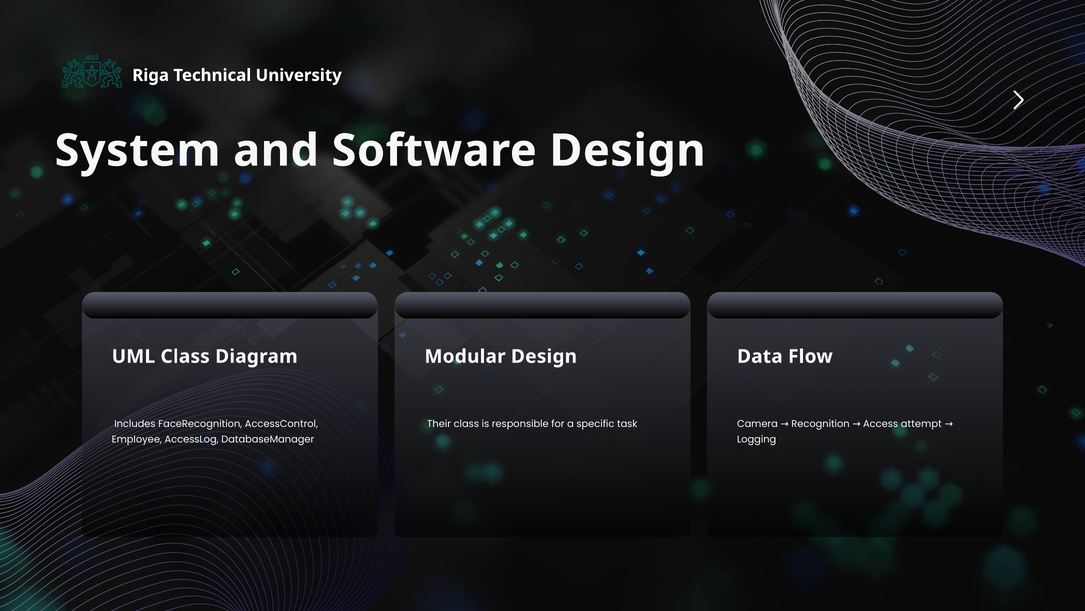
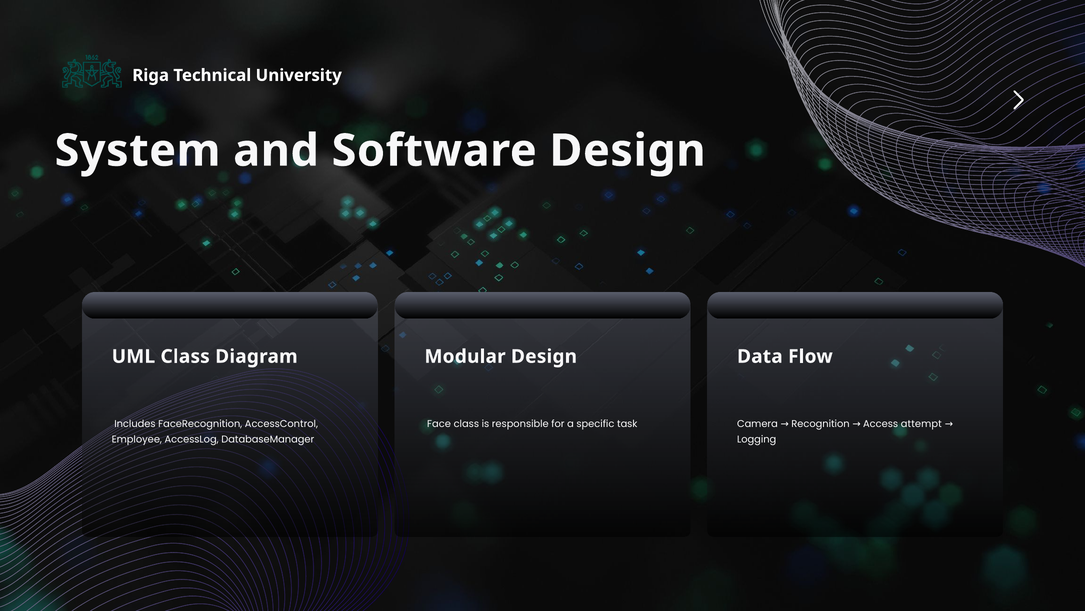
Their: Their -> Face (439, 424)
